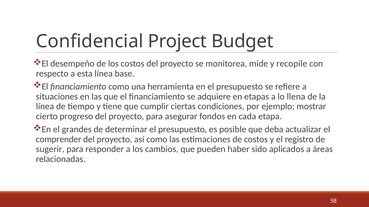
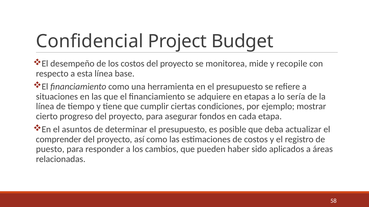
llena: llena -> sería (296, 97)
grandes: grandes -> asuntos (77, 130)
sugerir: sugerir -> puesto (50, 150)
